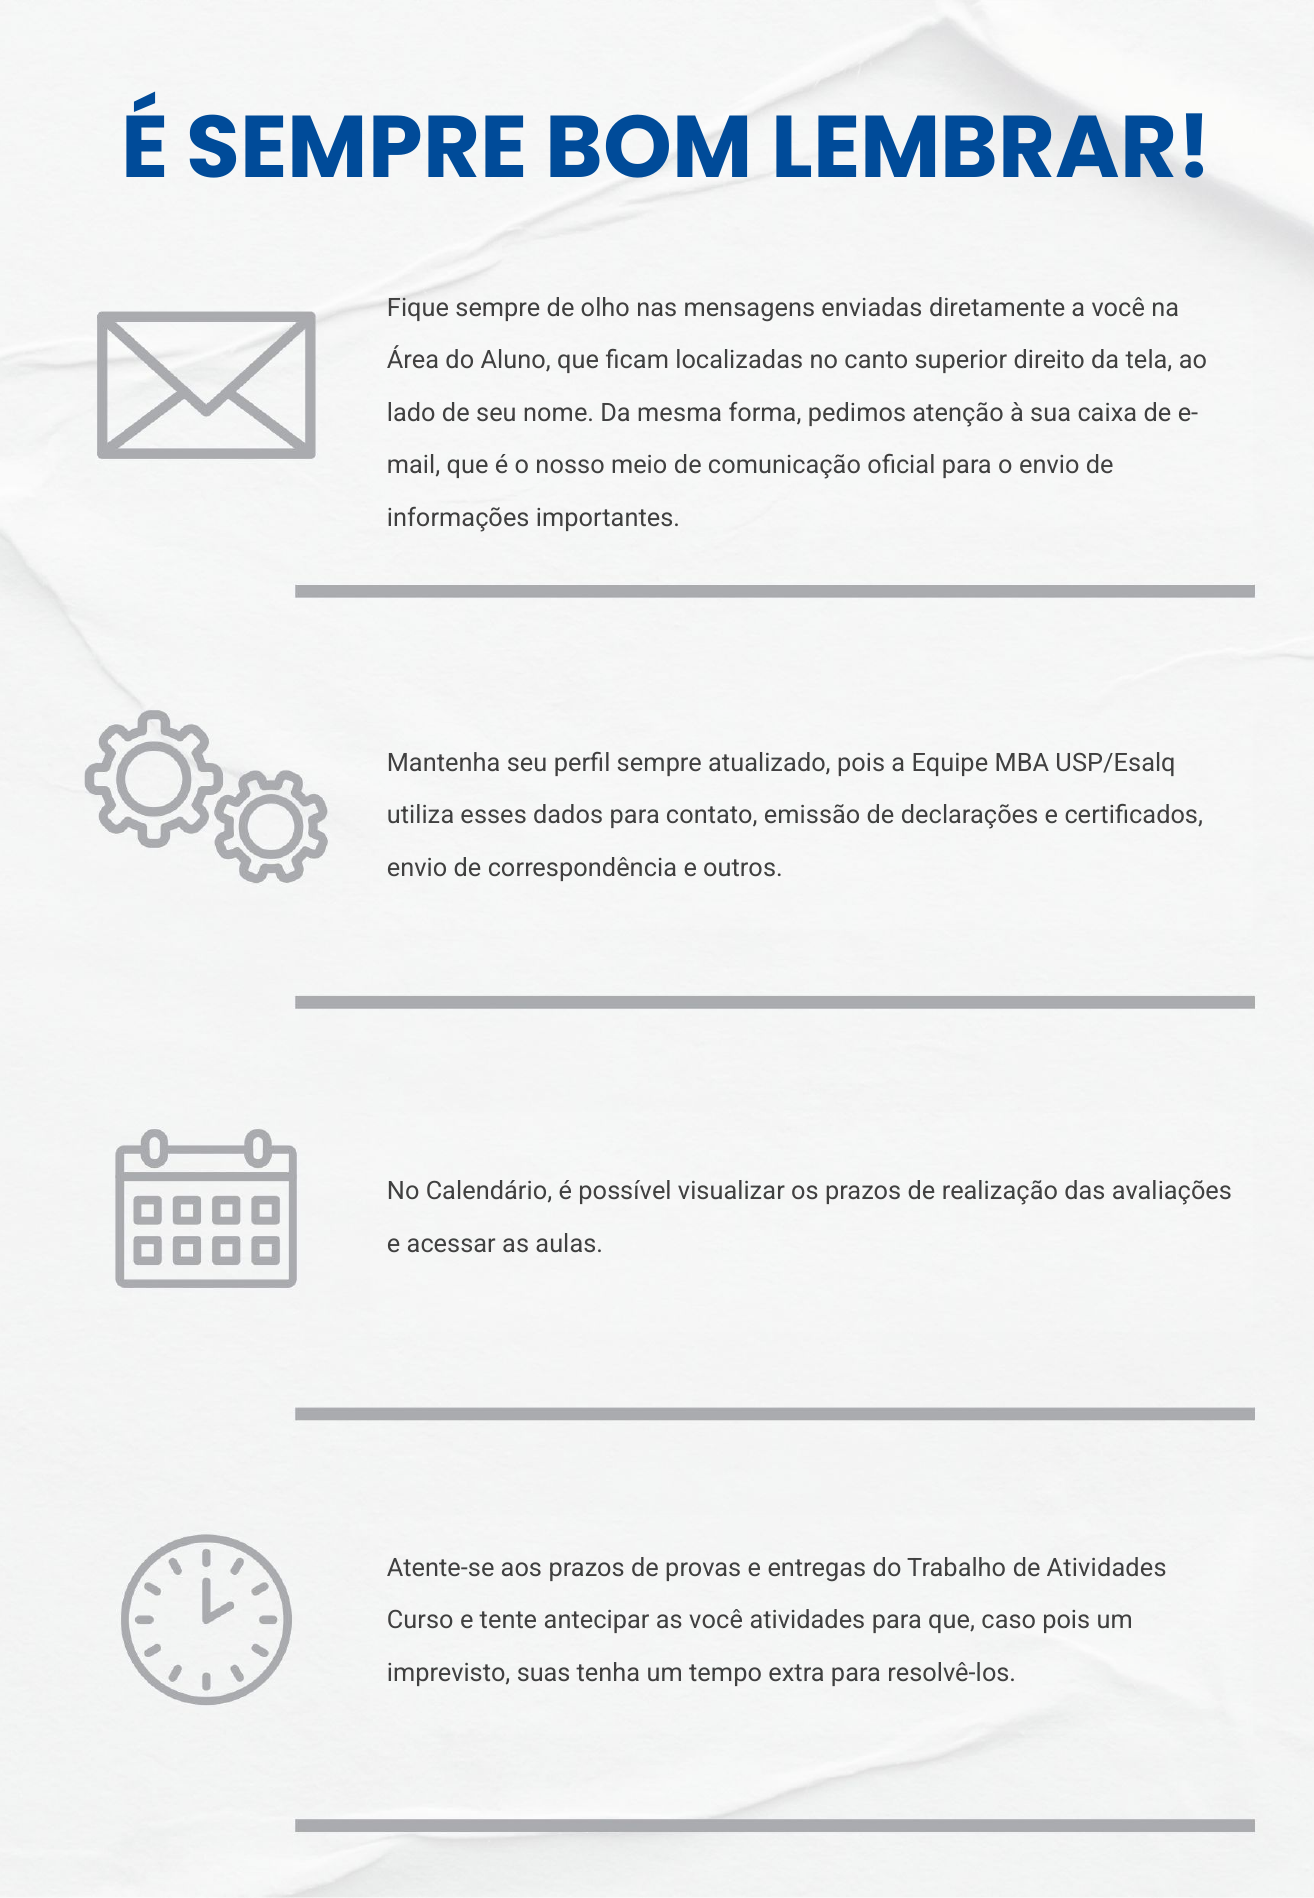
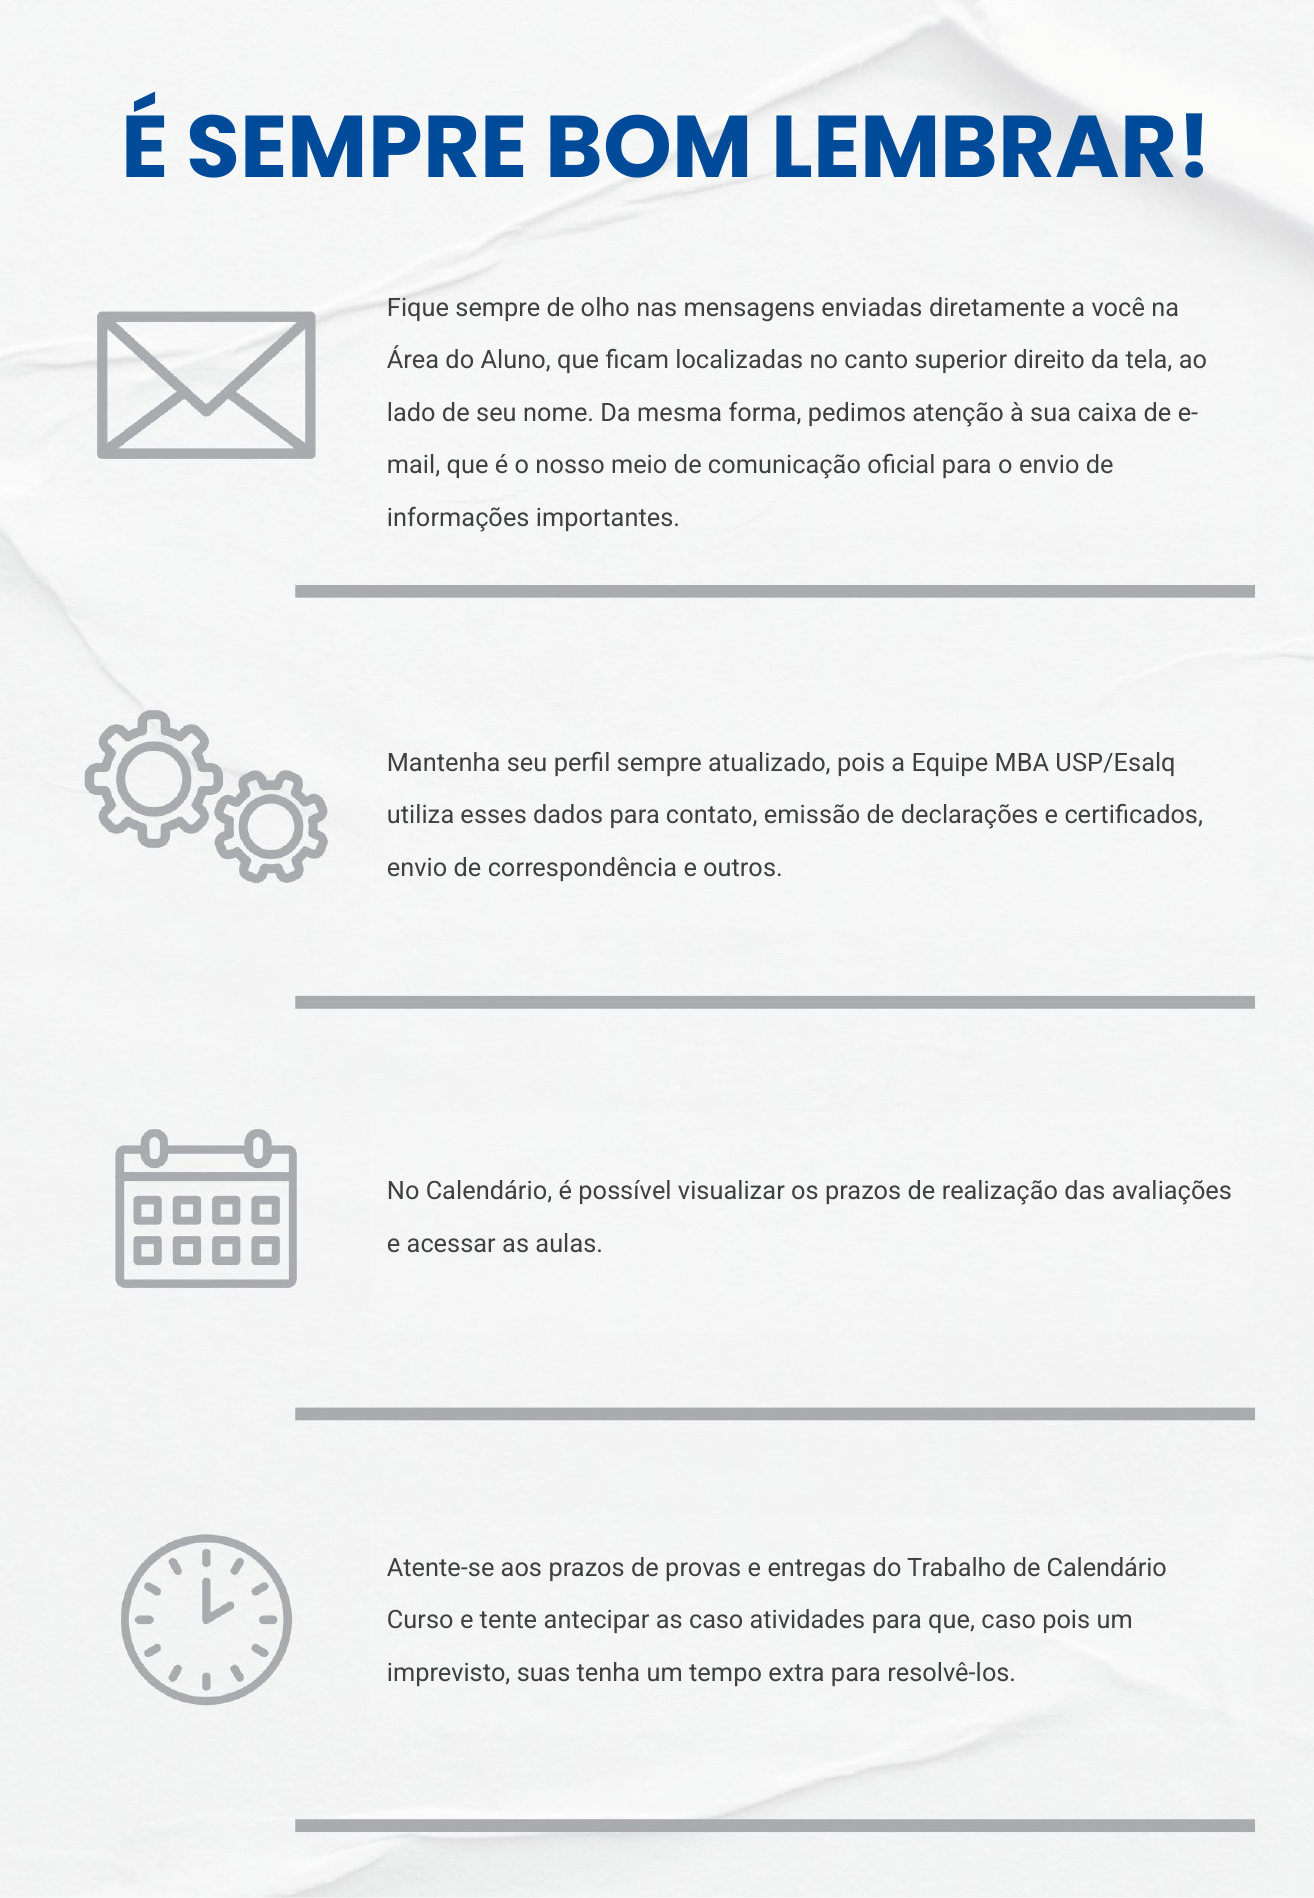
de Atividades: Atividades -> Calendário (1107, 1568)
as você: você -> caso (716, 1620)
